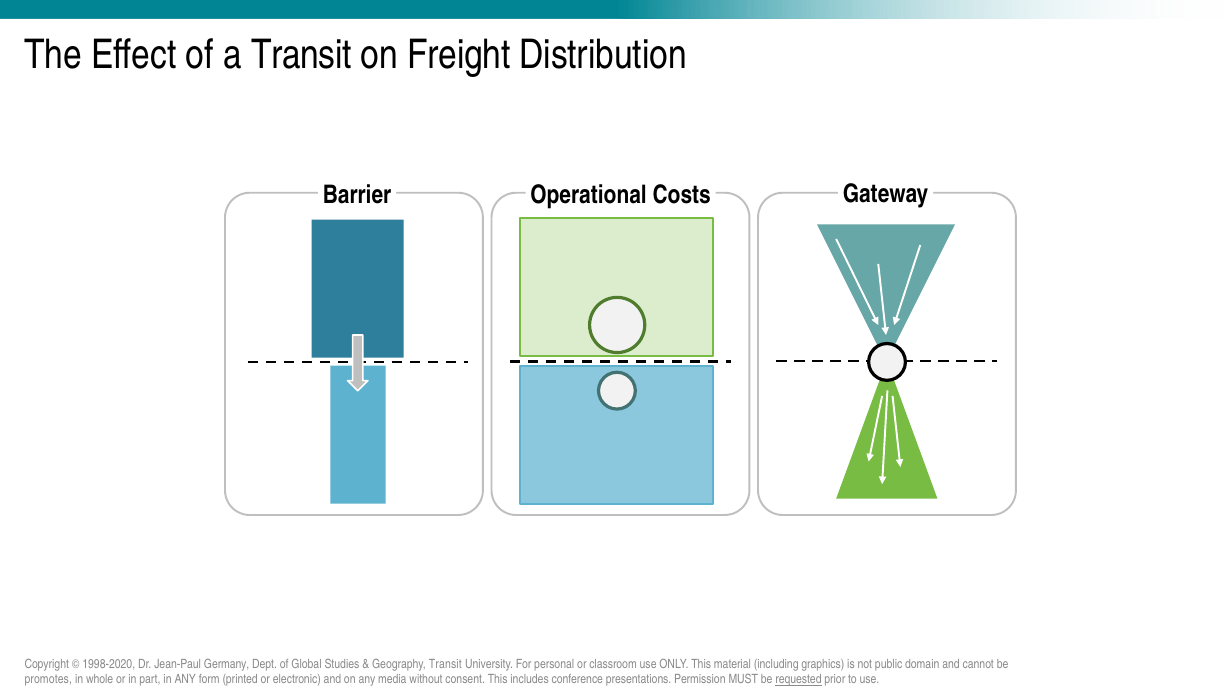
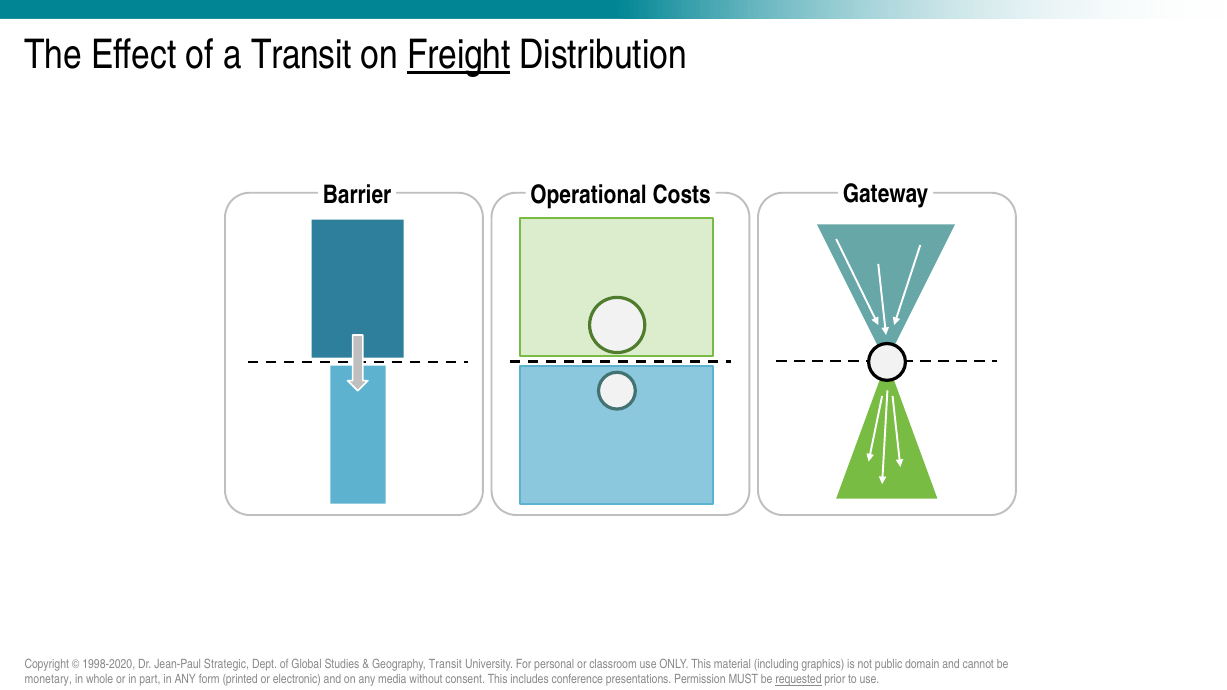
Freight underline: none -> present (459, 55)
Germany: Germany -> Strategic (227, 665)
promotes: promotes -> monetary (48, 680)
